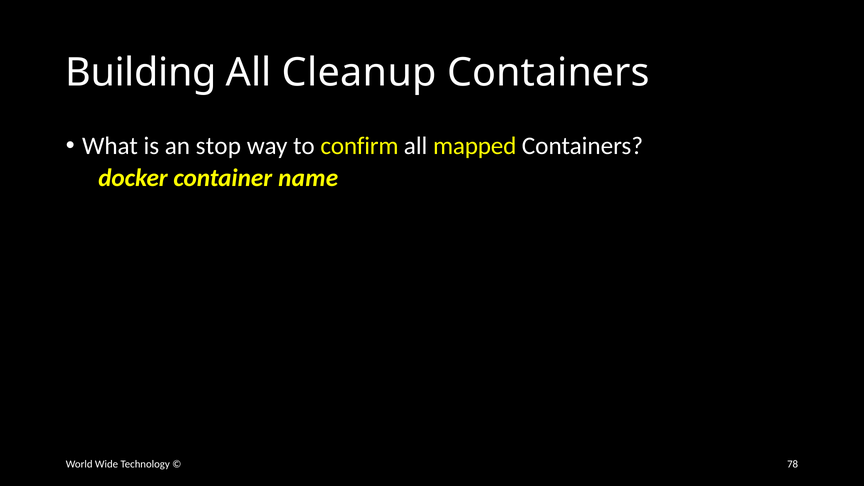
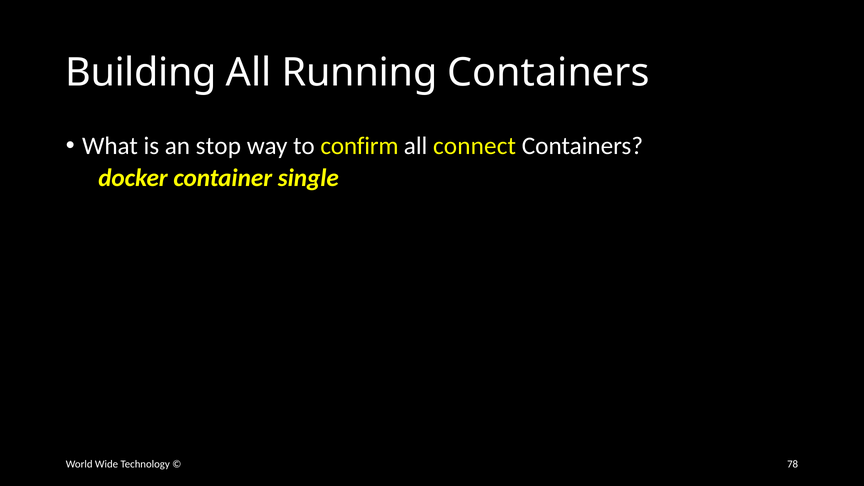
Cleanup: Cleanup -> Running (360, 73)
mapped: mapped -> connect (475, 146)
name: name -> single (308, 178)
